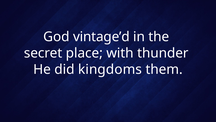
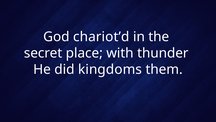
vintage’d: vintage’d -> chariot’d (101, 37)
